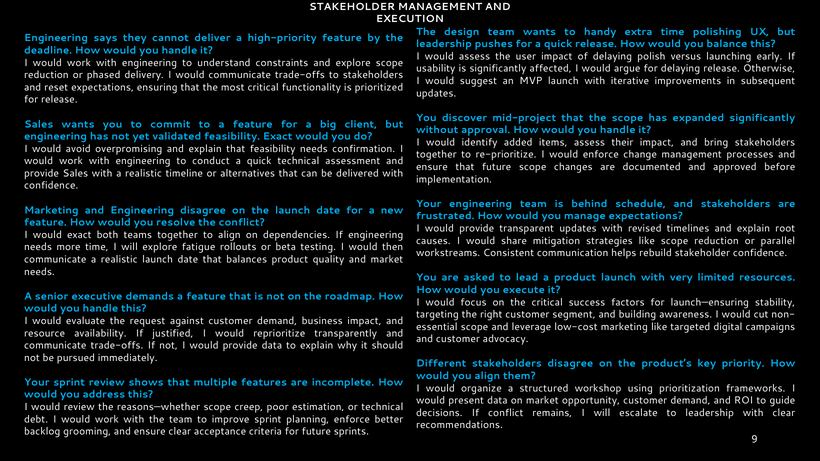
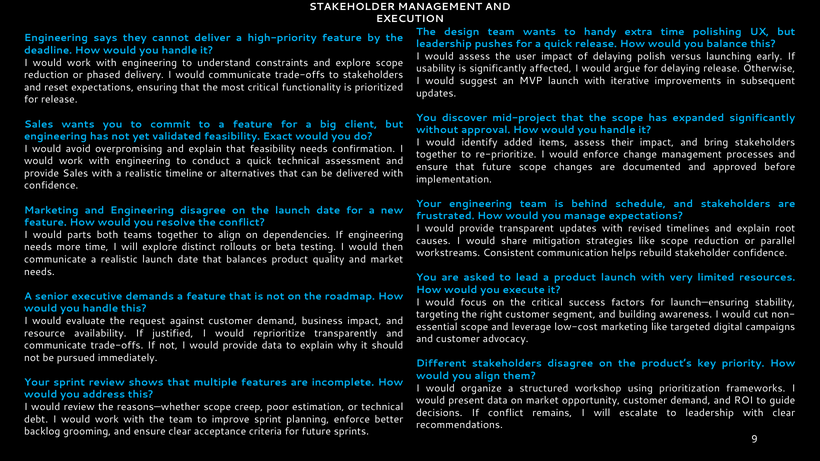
would exact: exact -> parts (79, 235)
fatigue: fatigue -> distinct (199, 247)
